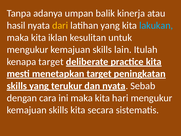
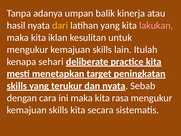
lakukan colour: light blue -> pink (156, 25)
kenapa target: target -> sehari (51, 62)
hari: hari -> rasa (120, 98)
